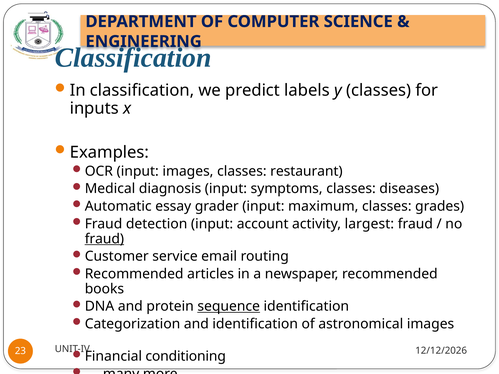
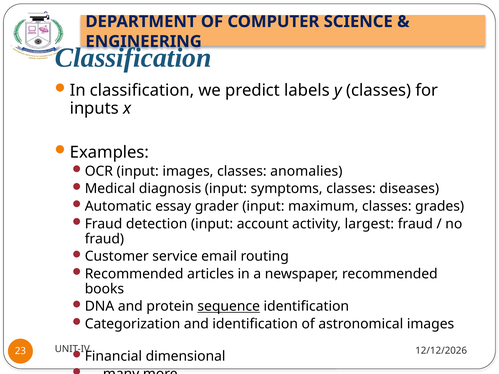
restaurant: restaurant -> anomalies (306, 171)
fraud underline: present -> none (104, 239)
conditioning: conditioning -> dimensional (186, 357)
